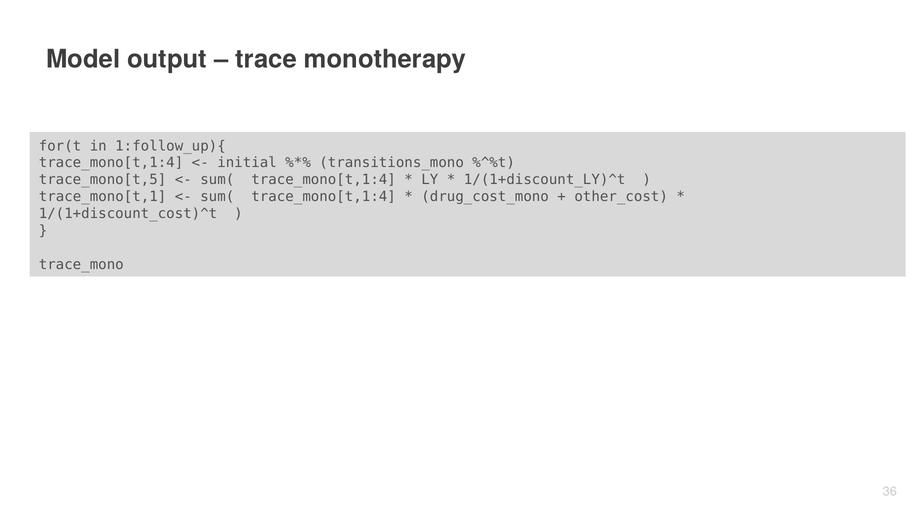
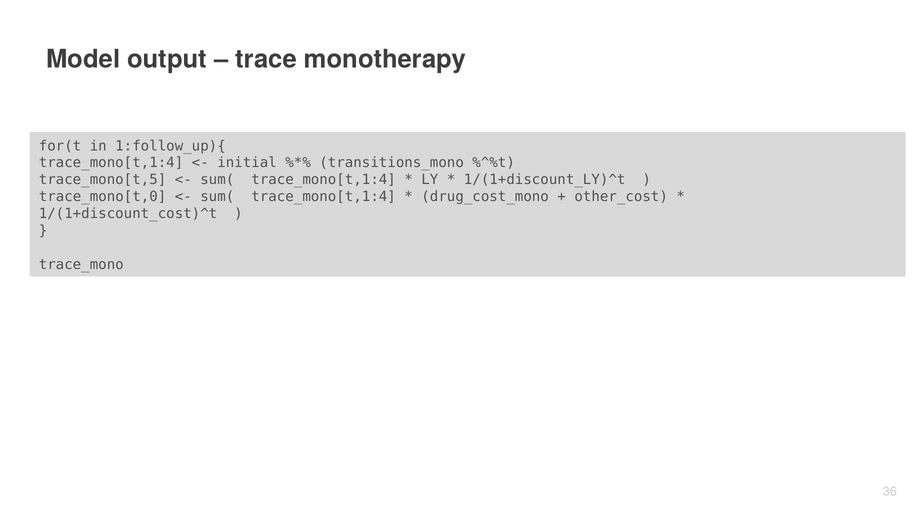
trace_mono[t,1: trace_mono[t,1 -> trace_mono[t,0 (103, 197)
